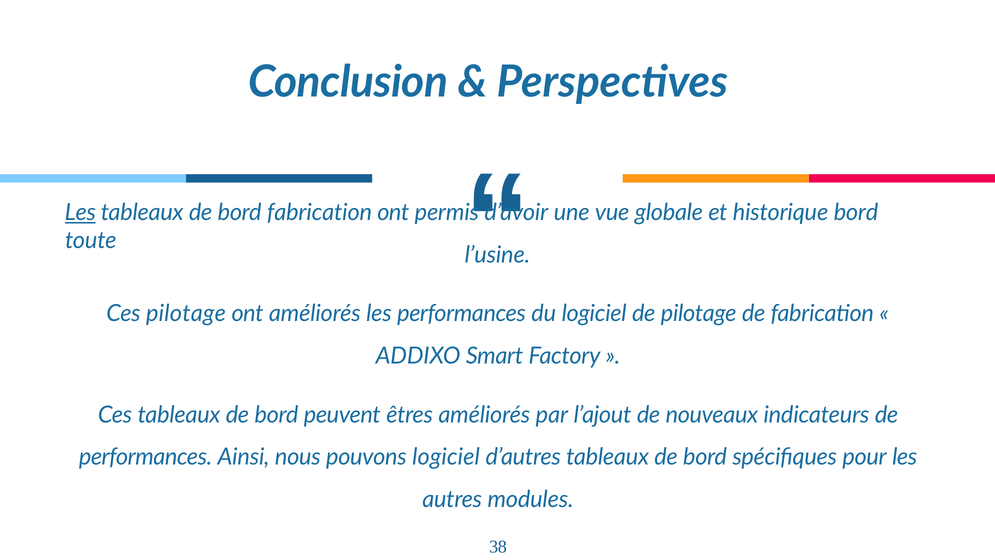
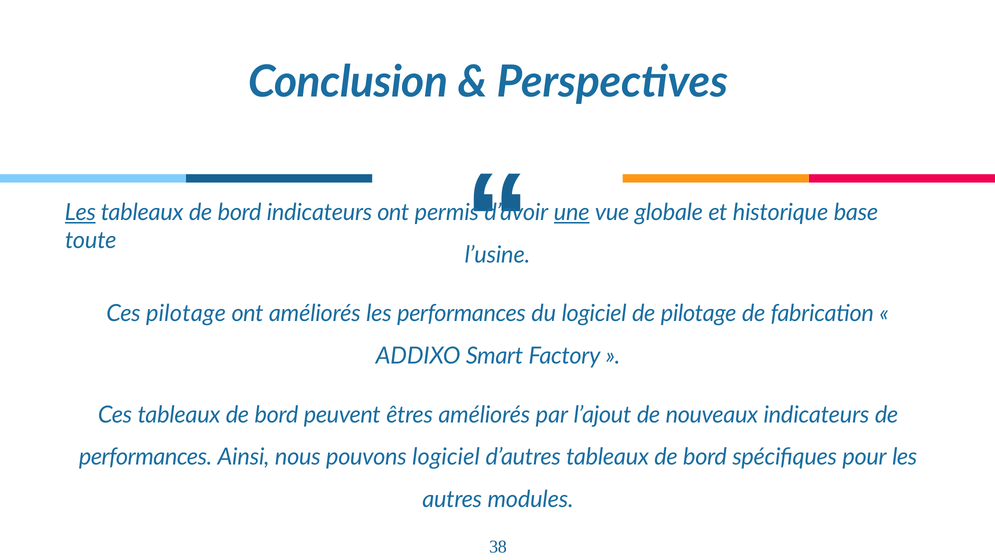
bord fabrication: fabrication -> indicateurs (320, 212)
une underline: none -> present (572, 212)
historique bord: bord -> base (856, 212)
